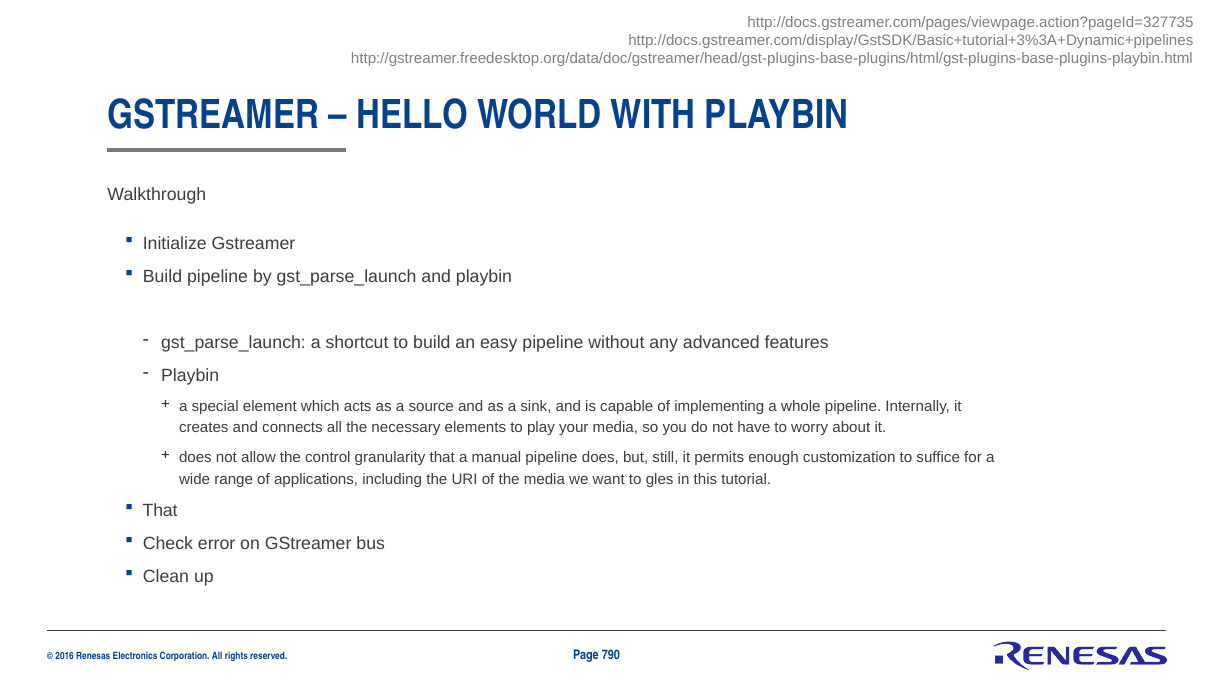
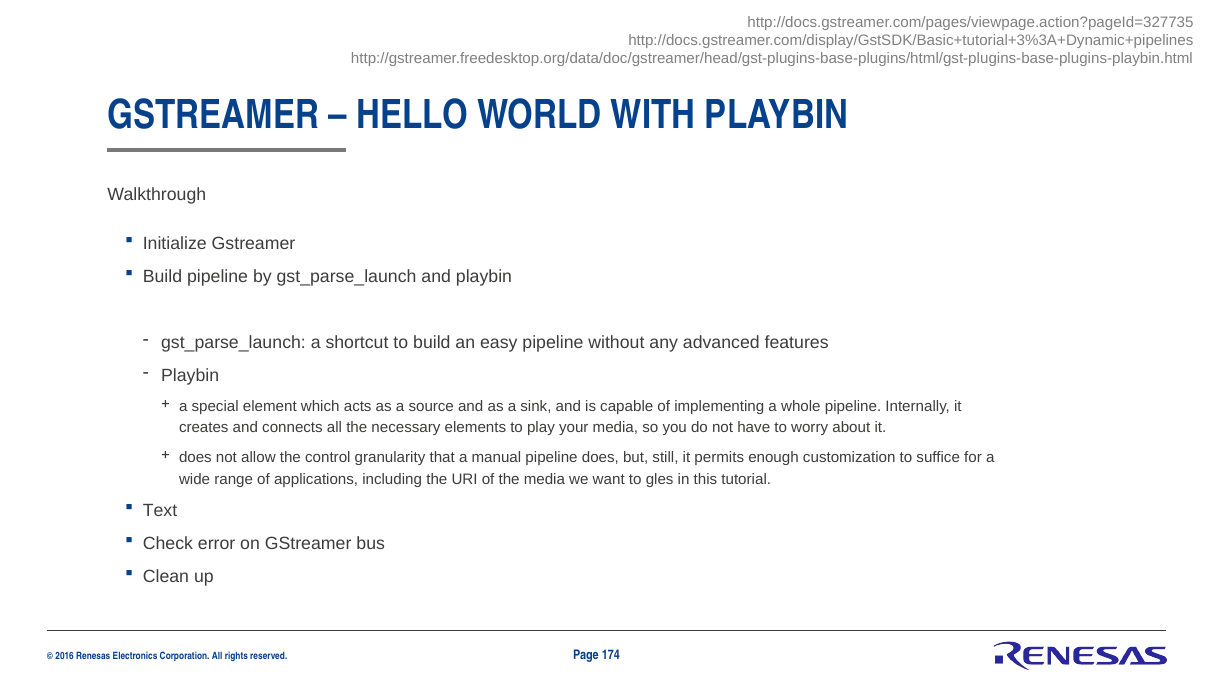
That: That -> Text (160, 511)
790: 790 -> 174 (611, 655)
